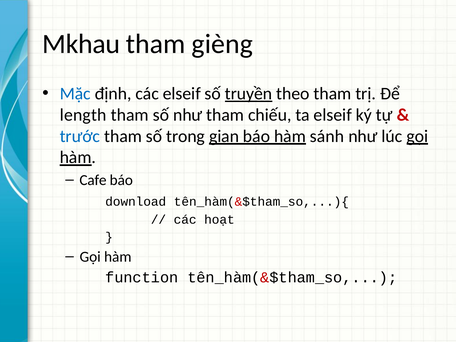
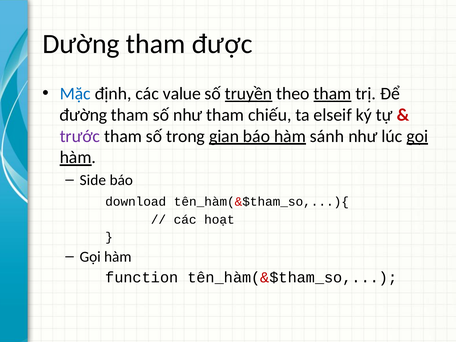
Mkhau: Mkhau -> Dường (81, 44)
gièng: gièng -> được (222, 44)
các elseif: elseif -> value (182, 94)
tham underline: none -> present (332, 94)
length: length -> đường (83, 115)
trước colour: blue -> purple (80, 136)
Cafe: Cafe -> Side (93, 180)
